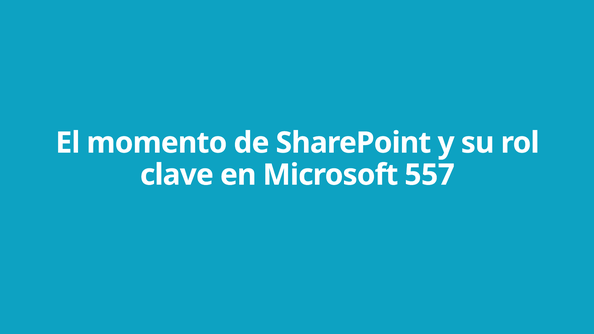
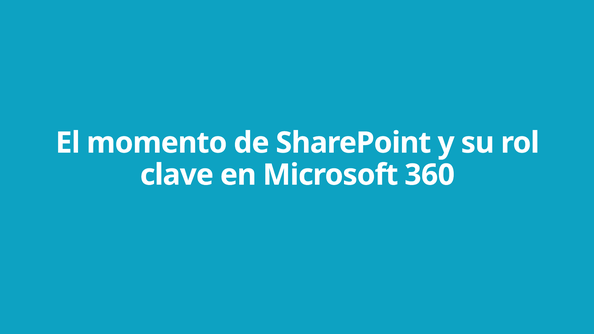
557: 557 -> 360 (430, 175)
